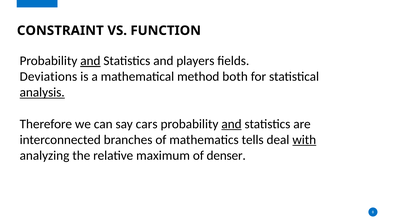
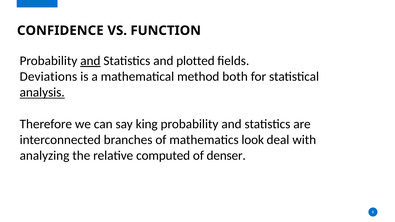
CONSTRAINT: CONSTRAINT -> CONFIDENCE (60, 31)
players: players -> plotted (195, 61)
cars: cars -> king (147, 124)
and underline: present -> none (231, 124)
tells: tells -> look (253, 140)
with underline: present -> none (304, 140)
maximum: maximum -> computed (163, 156)
